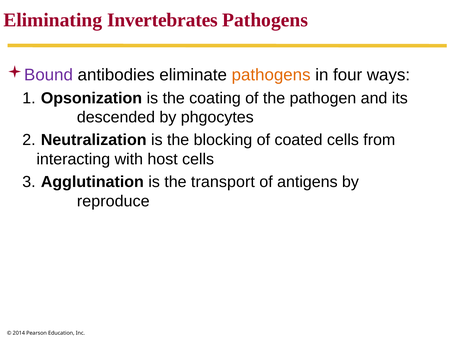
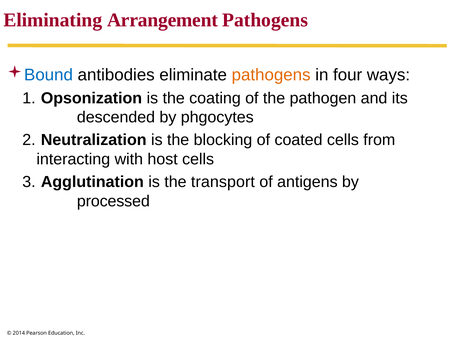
Invertebrates: Invertebrates -> Arrangement (162, 20)
Bound colour: purple -> blue (49, 75)
reproduce: reproduce -> processed (113, 201)
